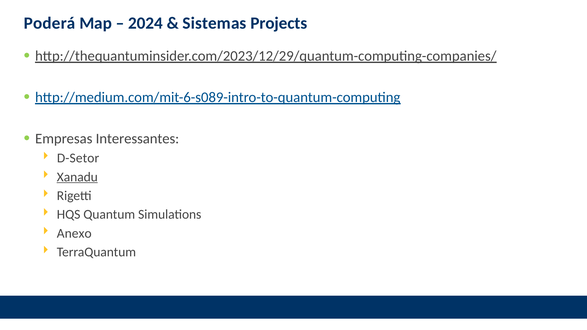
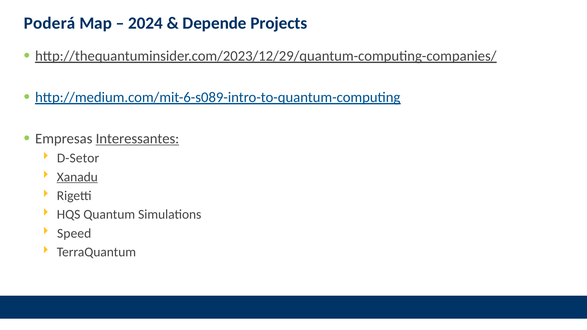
Sistemas: Sistemas -> Depende (215, 23)
Interessantes underline: none -> present (137, 139)
Anexo: Anexo -> Speed (74, 233)
